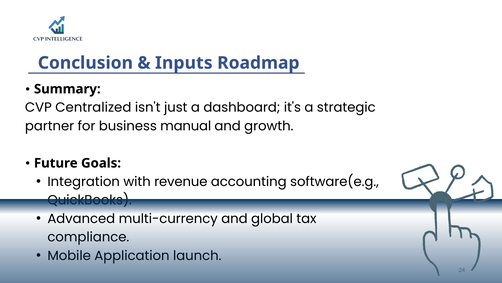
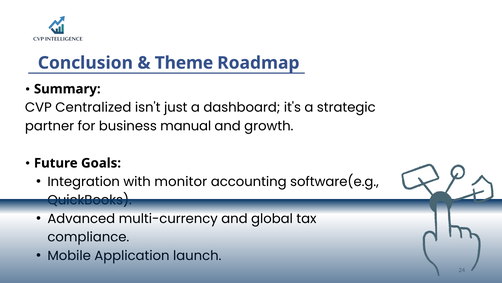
Inputs: Inputs -> Theme (184, 63)
revenue: revenue -> monitor (181, 181)
